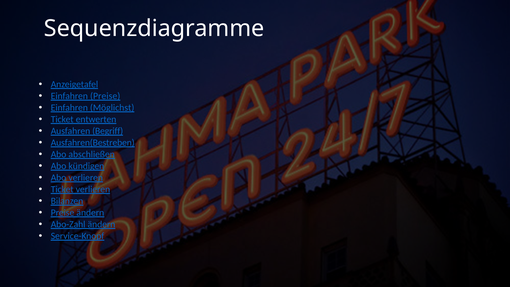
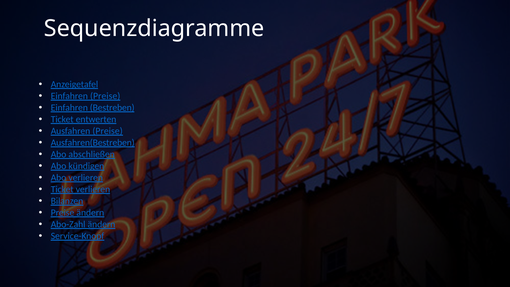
Möglichst: Möglichst -> Bestreben (112, 108)
Ausfahren Begriff: Begriff -> Preise (108, 131)
